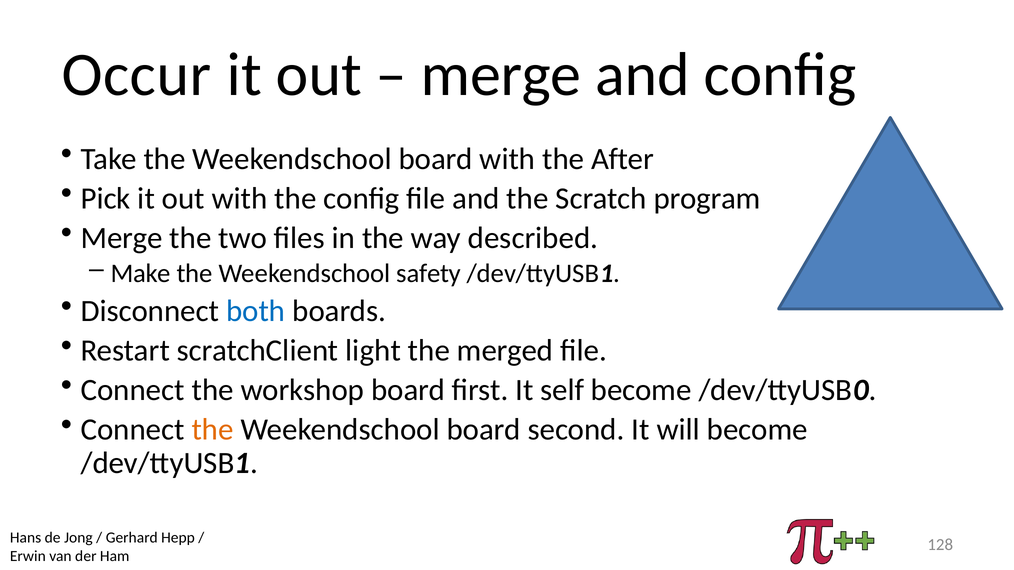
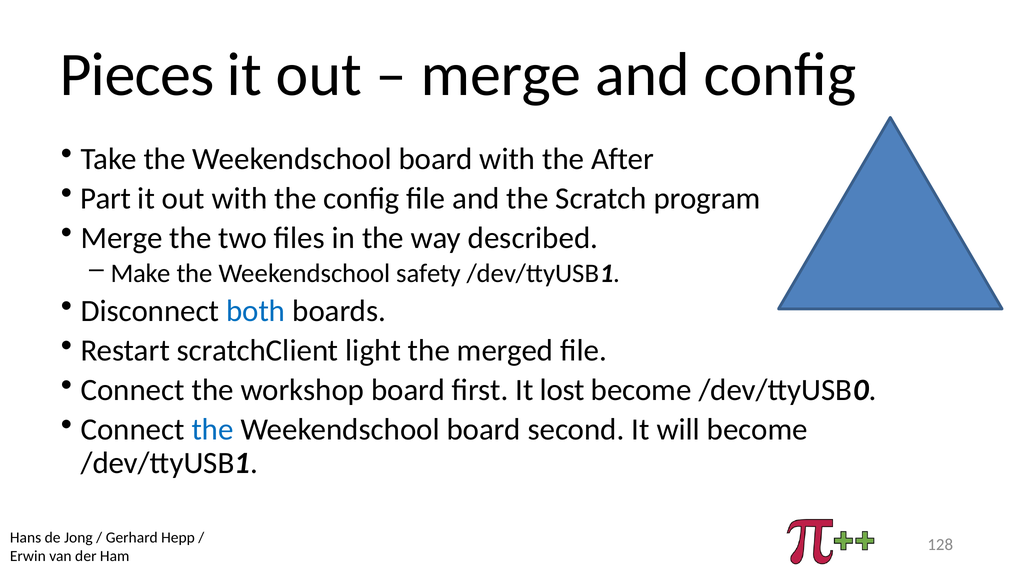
Occur: Occur -> Pieces (137, 75)
Pick: Pick -> Part (106, 198)
self: self -> lost (562, 390)
the colour: orange -> blue (213, 430)
